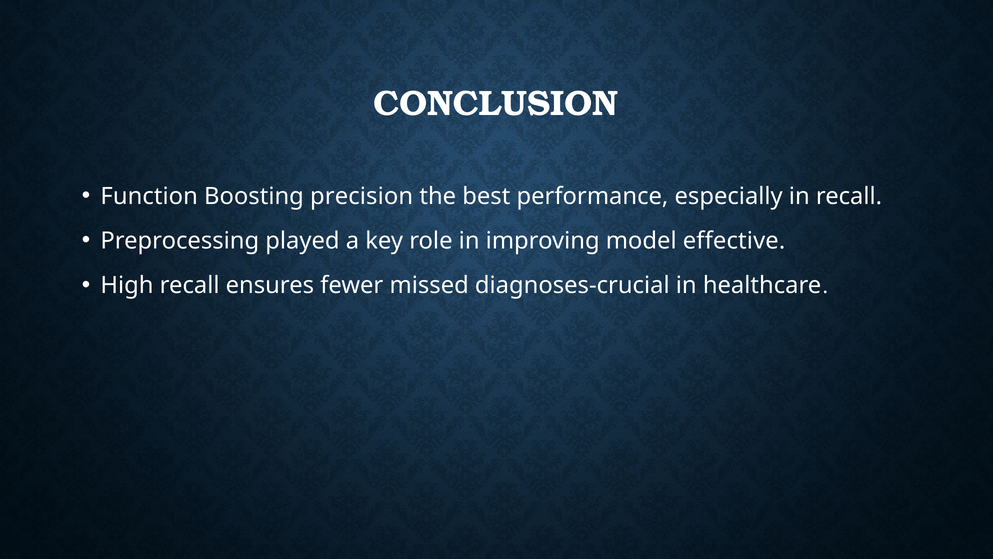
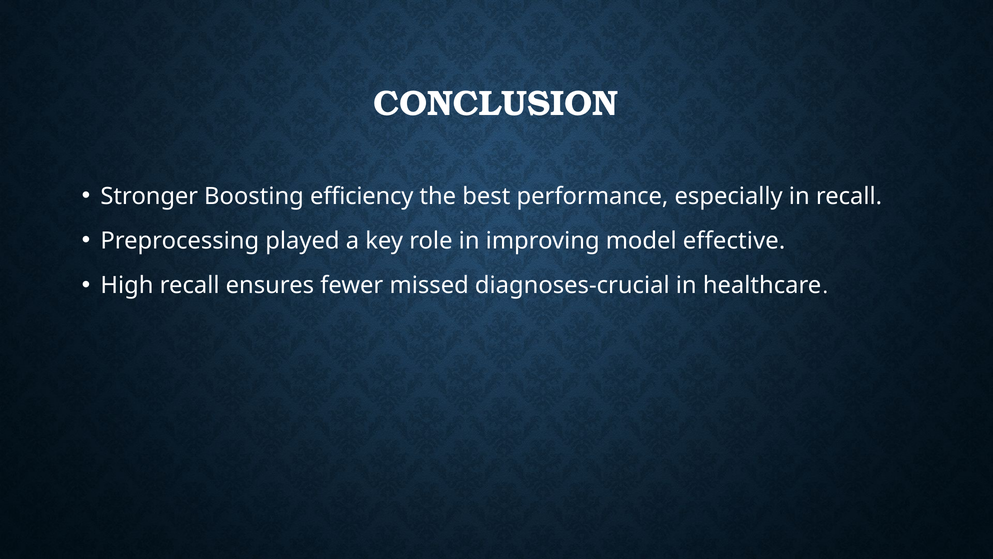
Function: Function -> Stronger (149, 196)
precision: precision -> efficiency (362, 196)
